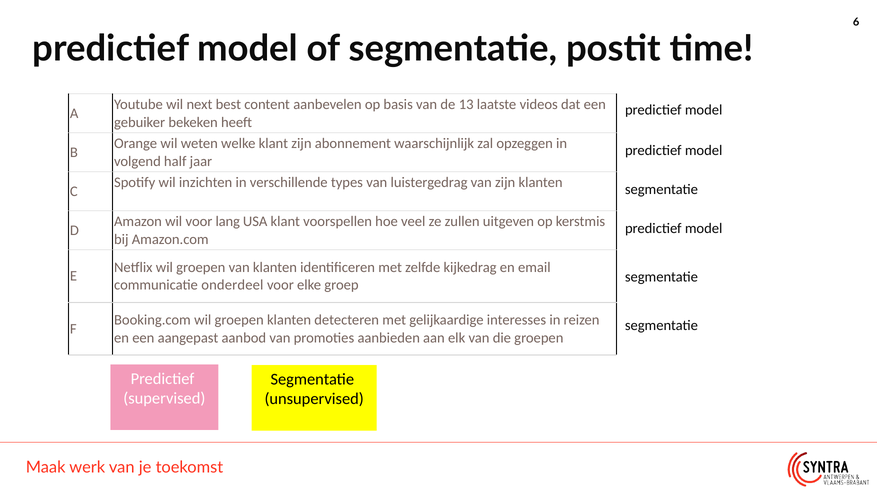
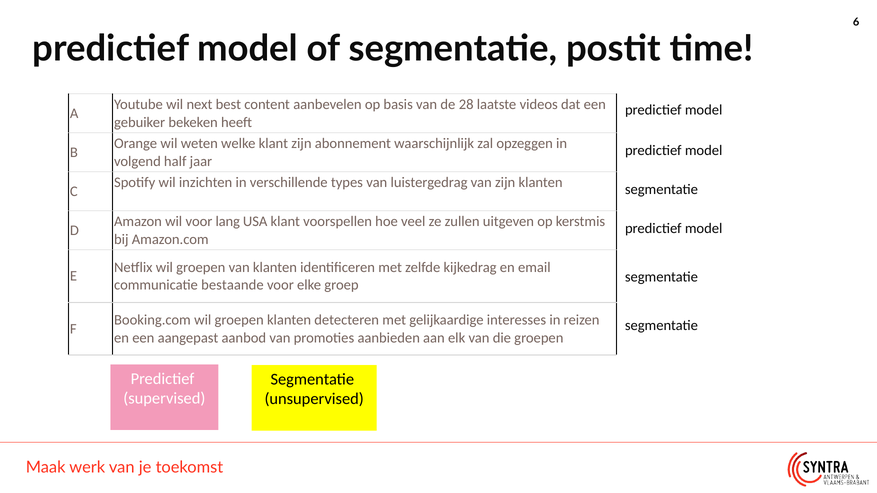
13: 13 -> 28 (466, 104)
onderdeel: onderdeel -> bestaande (232, 285)
